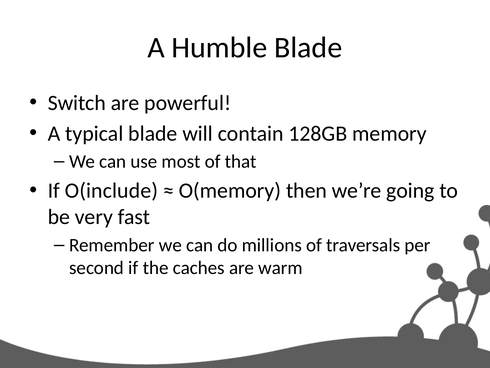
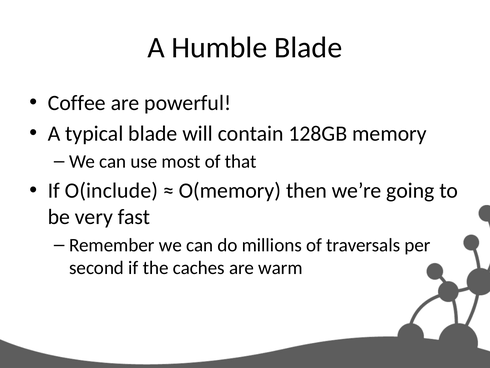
Switch: Switch -> Coffee (77, 103)
